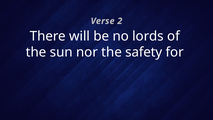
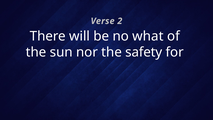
lords: lords -> what (148, 36)
